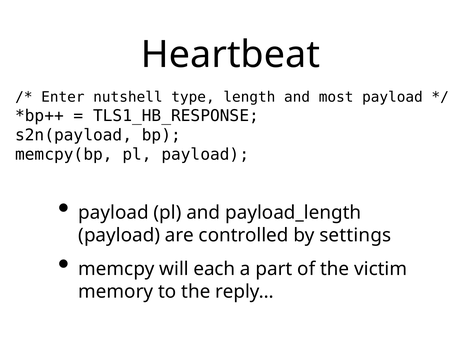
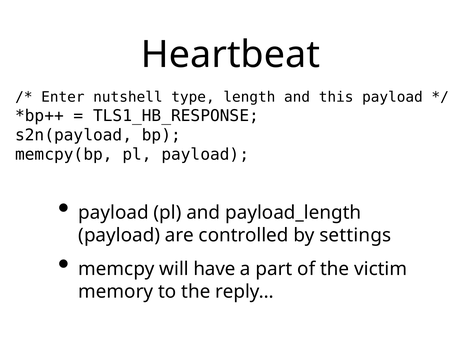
most: most -> this (336, 97)
each: each -> have (214, 269)
